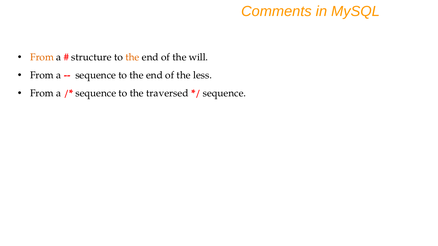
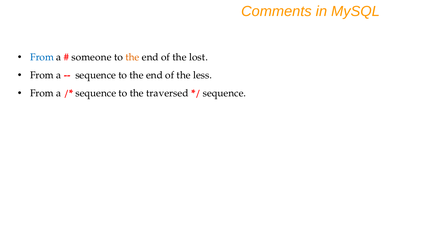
From colour: orange -> blue (42, 57)
structure: structure -> someone (91, 57)
will: will -> lost (198, 57)
